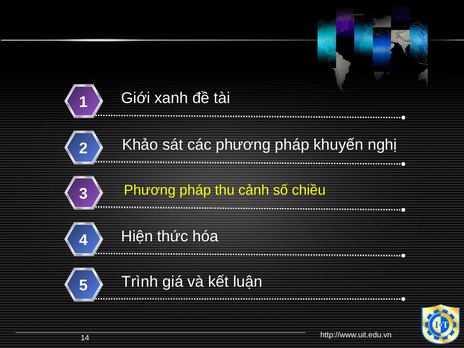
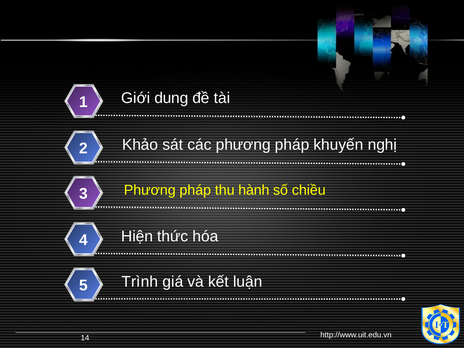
xanh: xanh -> dung (171, 98)
cảnh: cảnh -> hành (254, 190)
